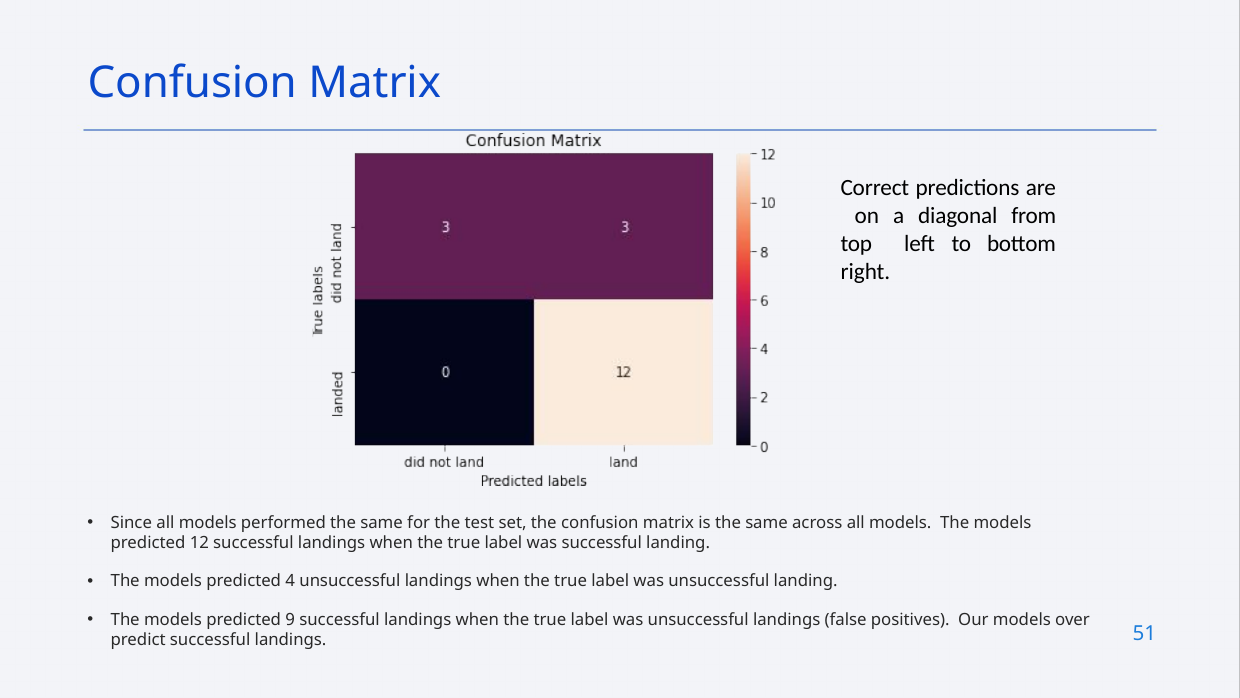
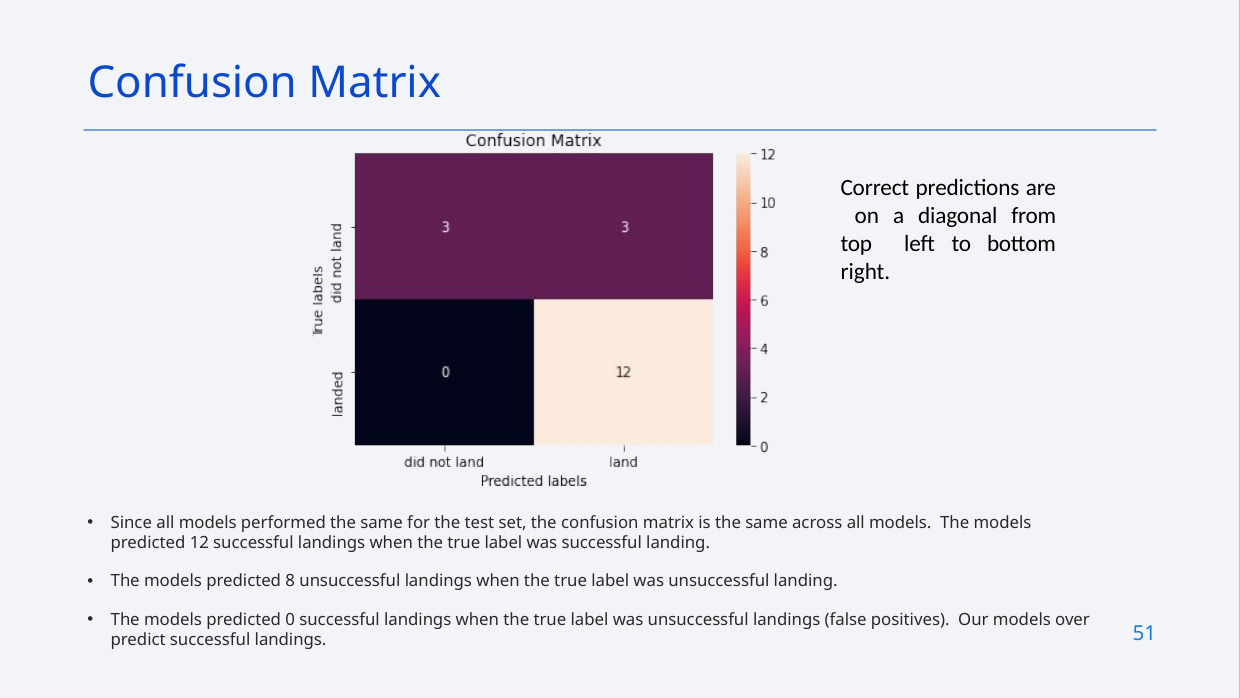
4: 4 -> 8 (290, 581)
9: 9 -> 0 (290, 619)
